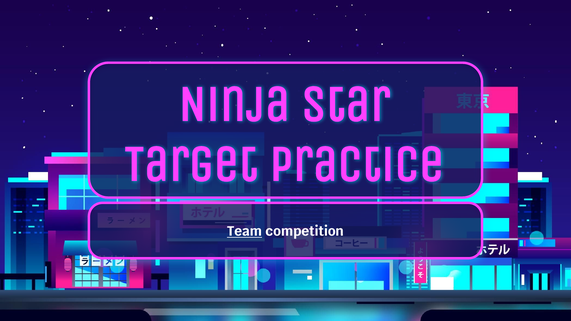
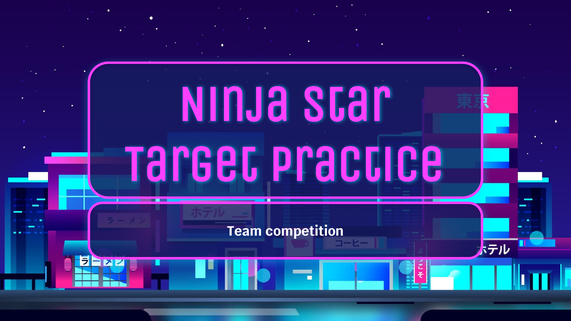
Team underline: present -> none (245, 232)
